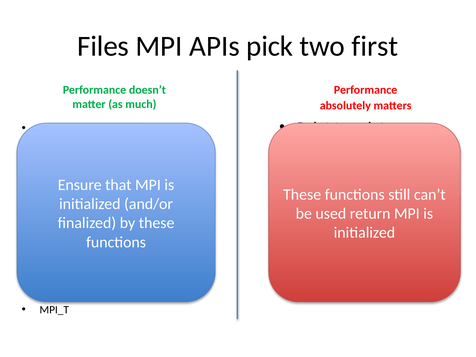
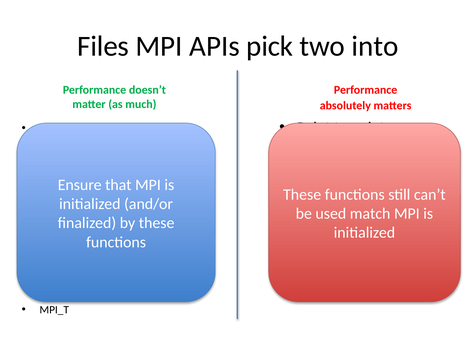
first: first -> into (375, 46)
return: return -> match (370, 214)
